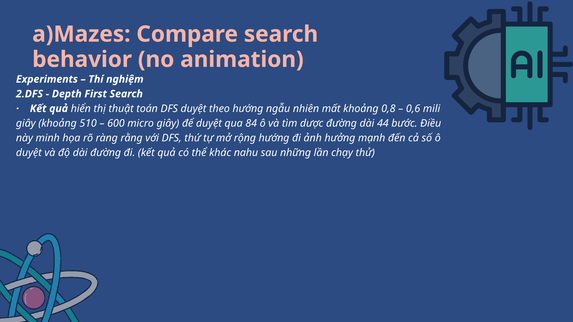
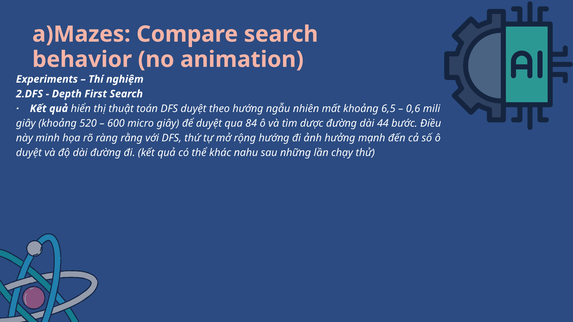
0,8: 0,8 -> 6,5 (388, 109)
510: 510 -> 520 (88, 123)
